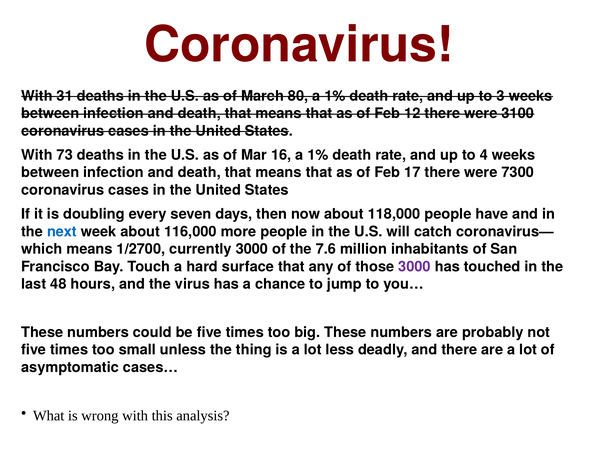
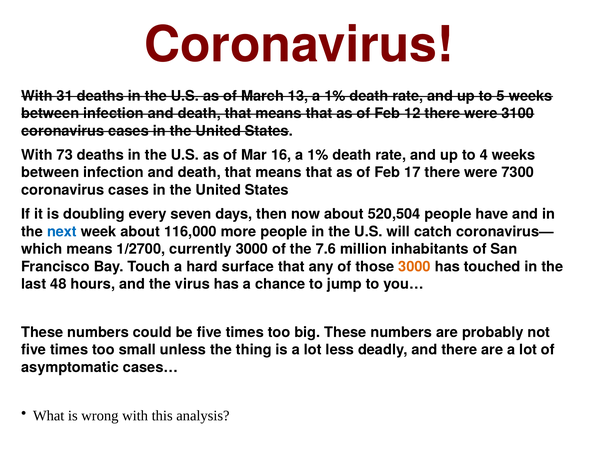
80: 80 -> 13 (298, 96)
3: 3 -> 5 (501, 96)
118,000: 118,000 -> 520,504 (394, 214)
3000 colour: purple -> orange (414, 266)
